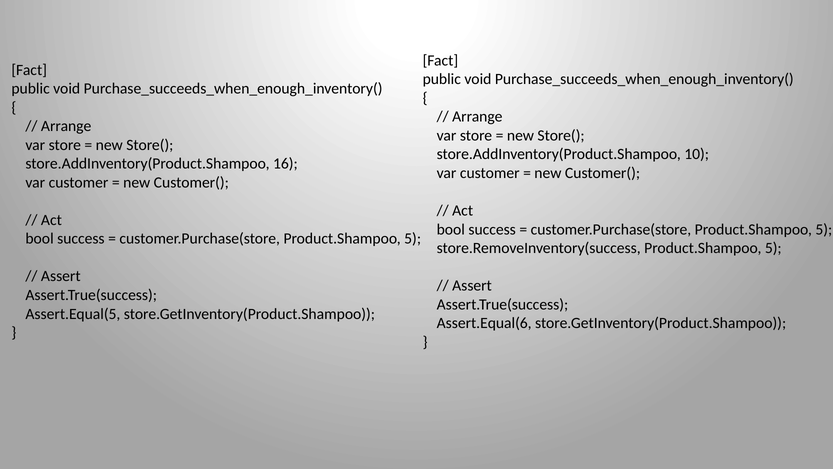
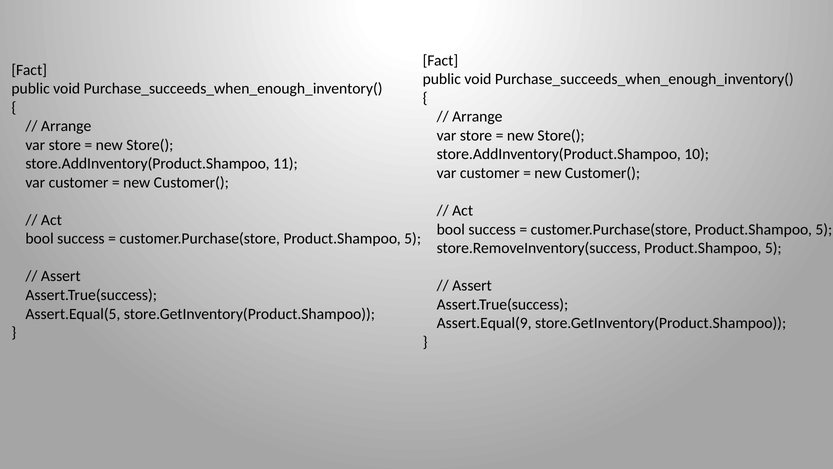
16: 16 -> 11 (285, 164)
Assert.Equal(6: Assert.Equal(6 -> Assert.Equal(9 (484, 323)
